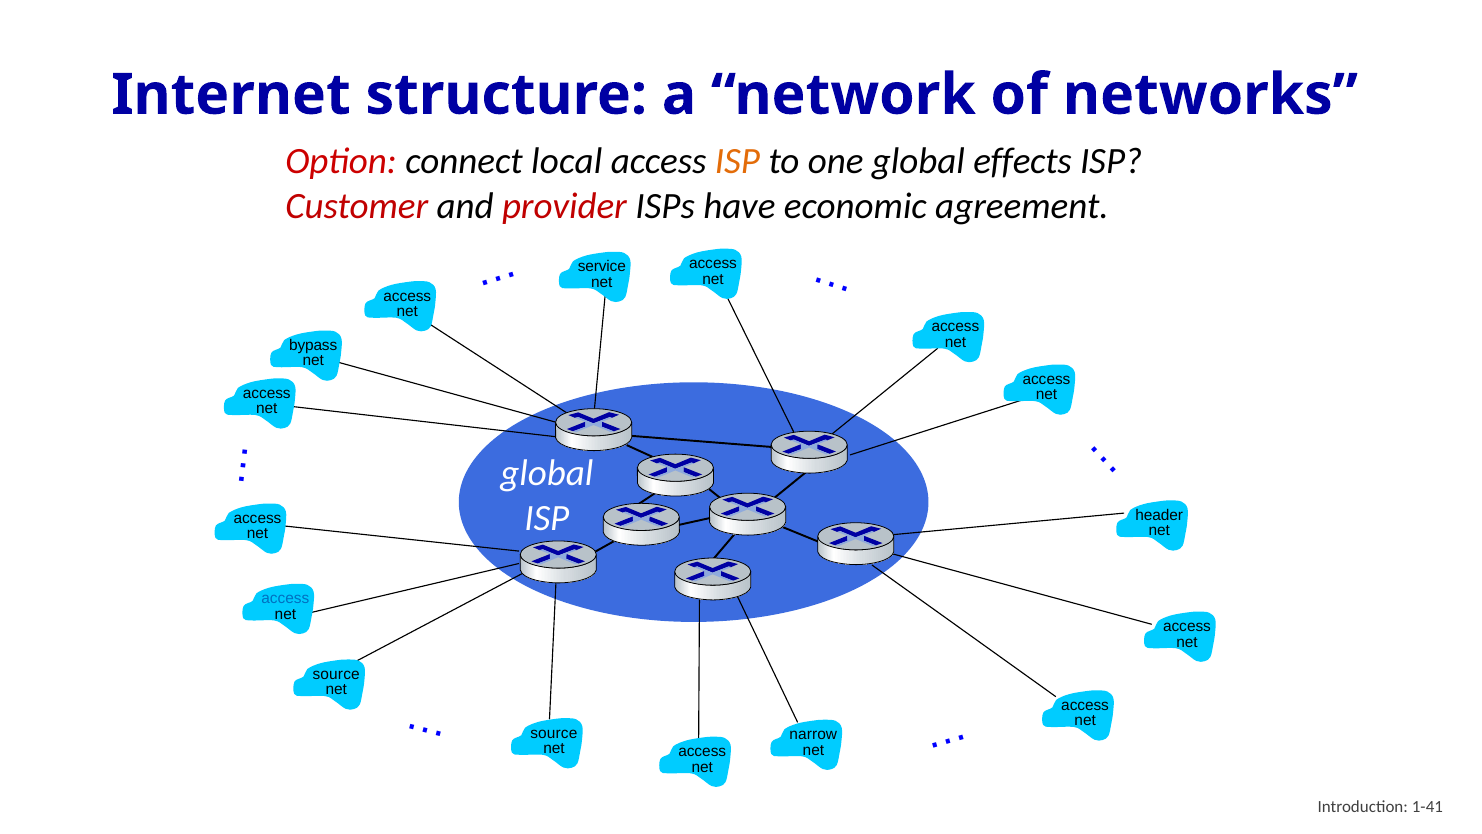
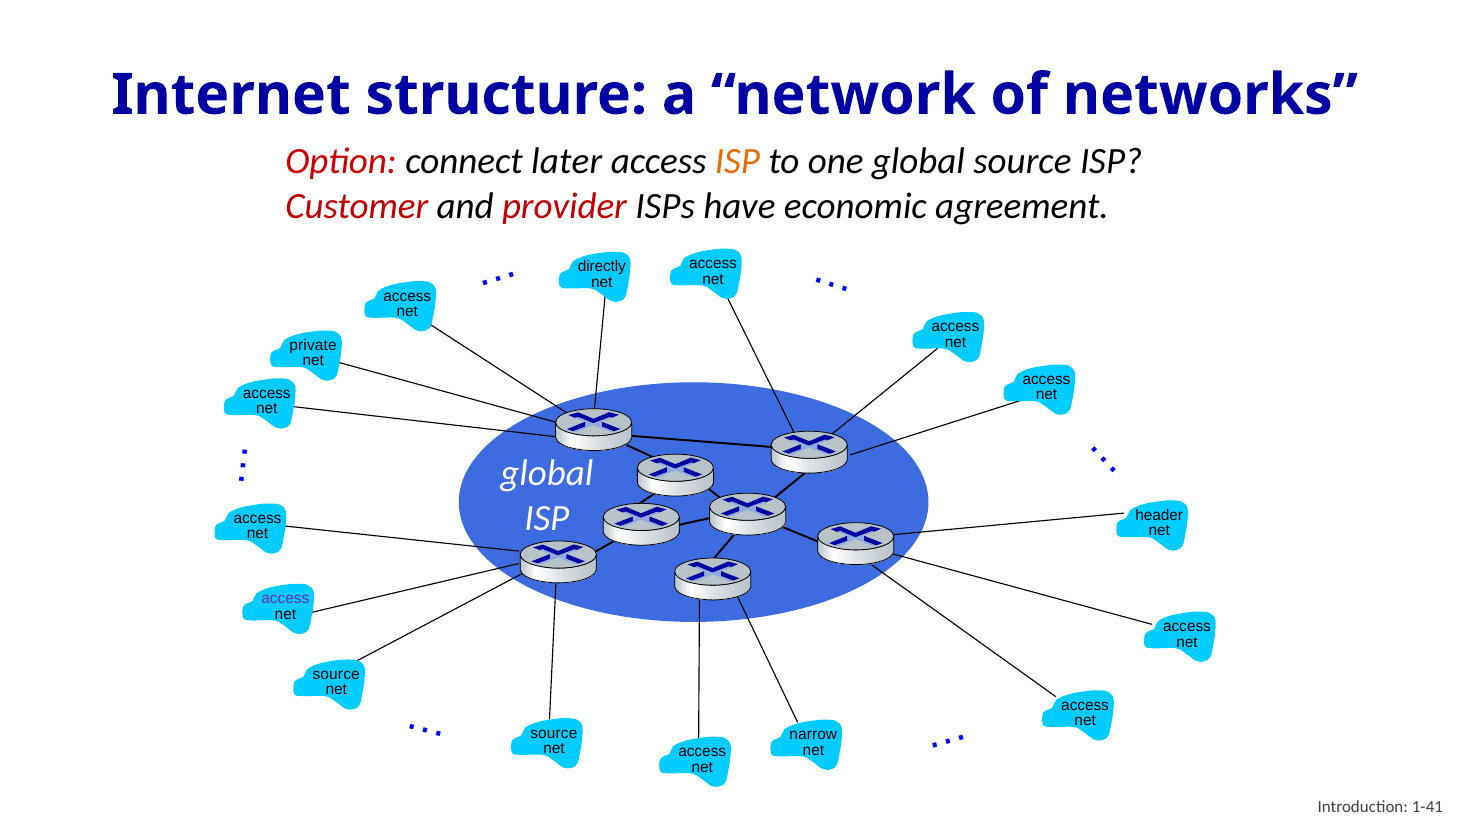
local: local -> later (567, 161)
global effects: effects -> source (1022, 161)
service: service -> directly (602, 266)
bypass: bypass -> private (313, 345)
access colour: blue -> purple (285, 598)
